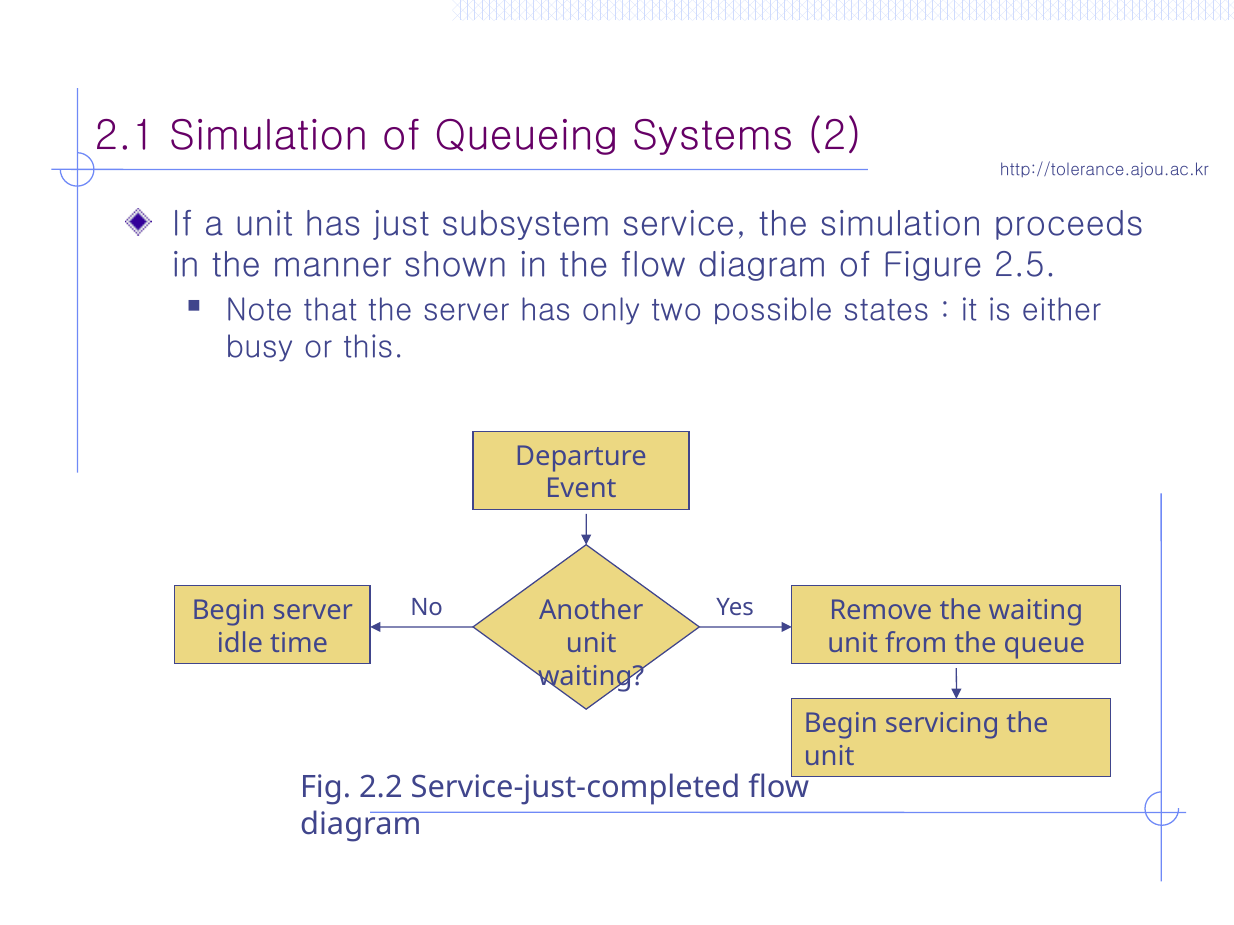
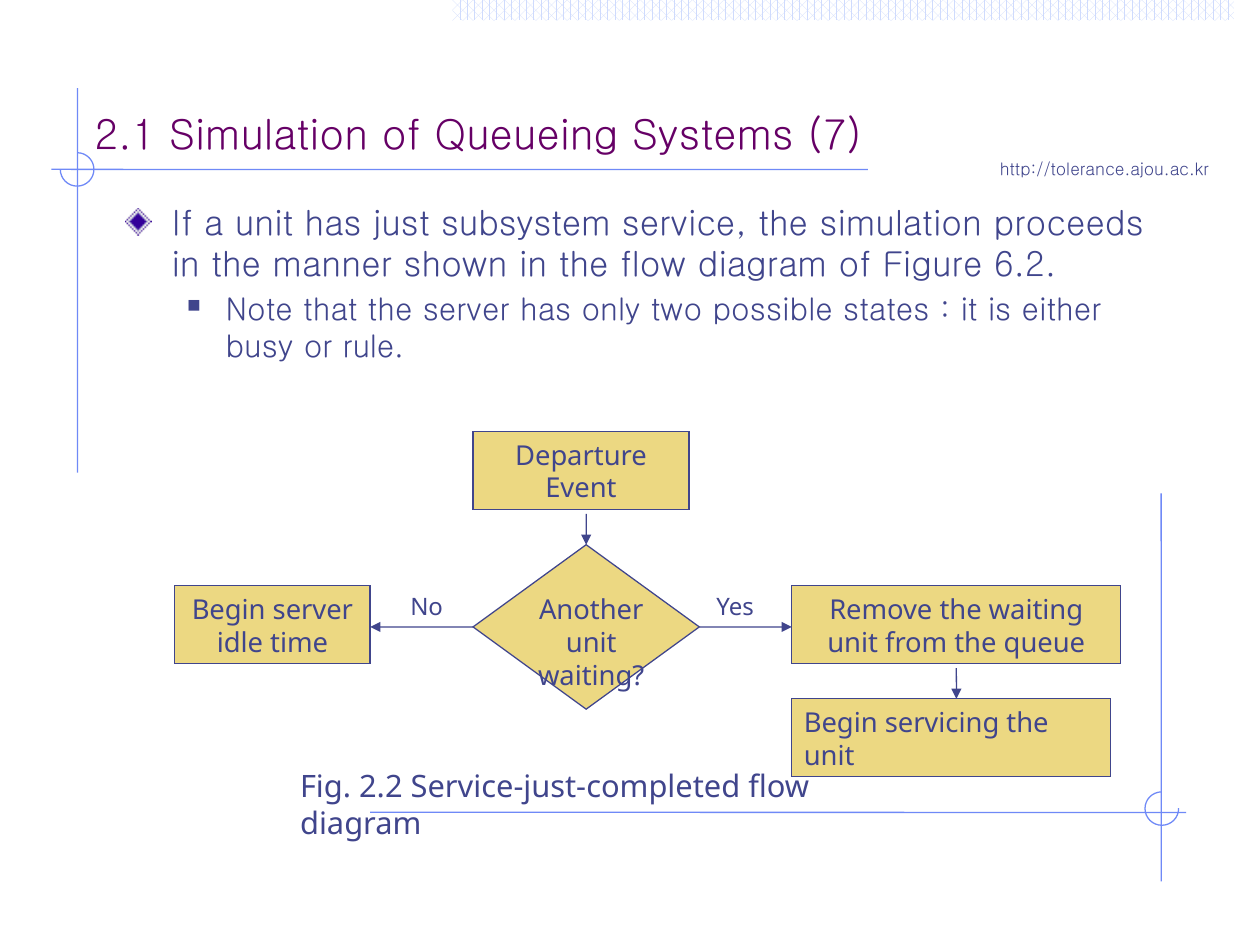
2: 2 -> 7 (835, 136)
2.5: 2.5 -> 6.2 (1025, 266)
this: this -> rule (373, 348)
